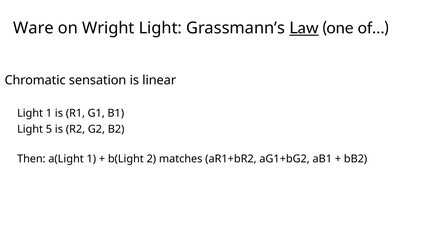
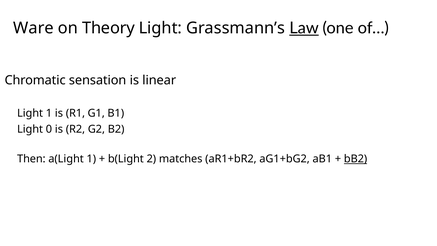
Wright: Wright -> Theory (108, 28)
5: 5 -> 0 (49, 129)
bB2 underline: none -> present (356, 159)
